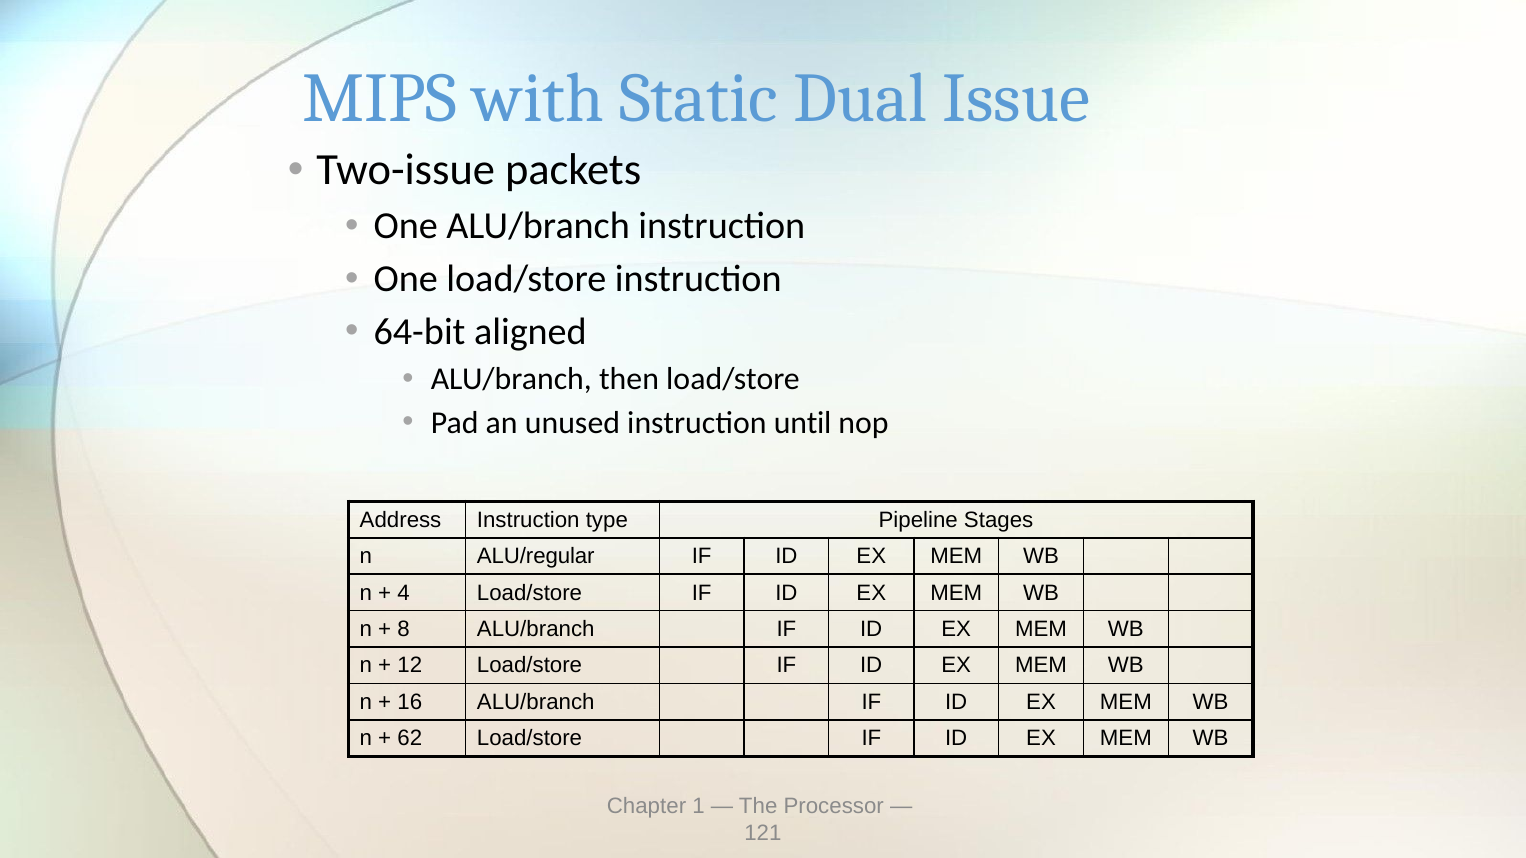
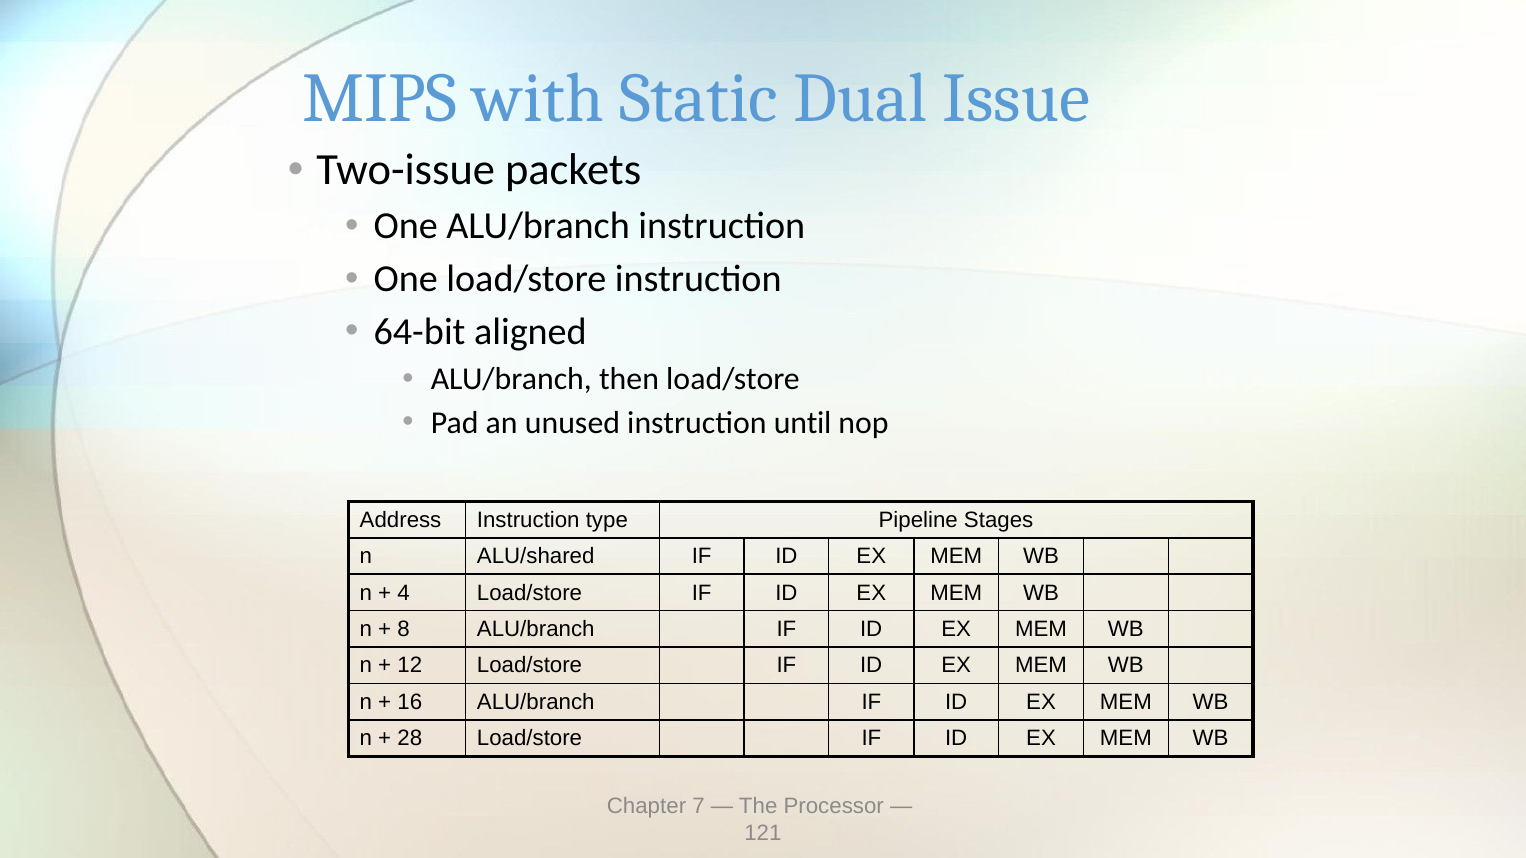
ALU/regular: ALU/regular -> ALU/shared (536, 556)
62: 62 -> 28 (410, 739)
1: 1 -> 7 (698, 807)
